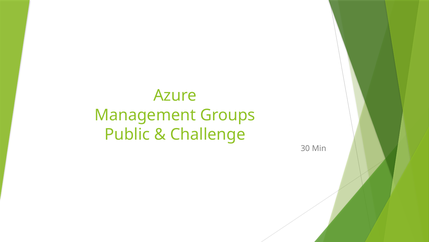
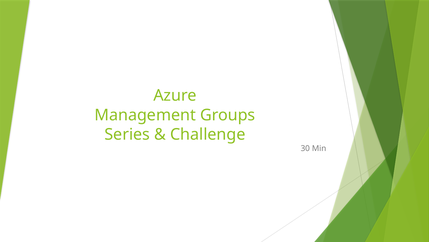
Public: Public -> Series (127, 134)
